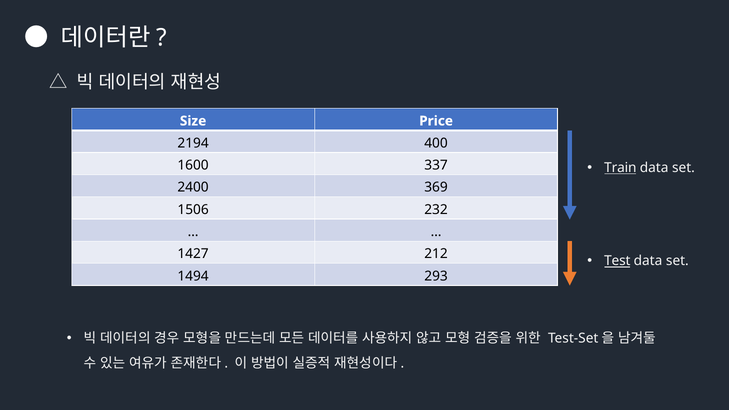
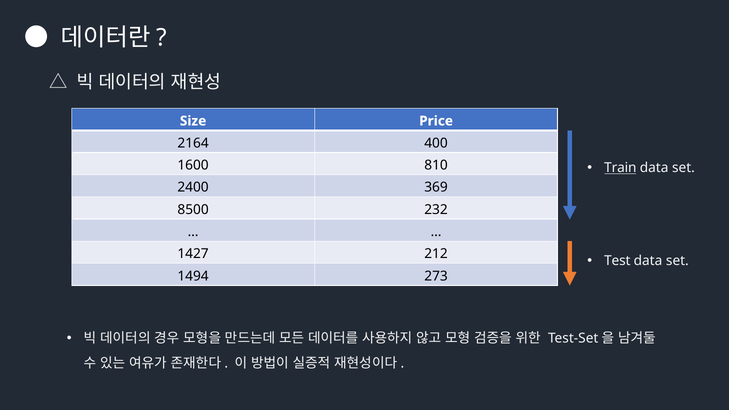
2194: 2194 -> 2164 (193, 143)
337: 337 -> 810 (436, 165)
1506: 1506 -> 8500 (193, 210)
Test underline: present -> none (617, 261)
293: 293 -> 273 (436, 276)
